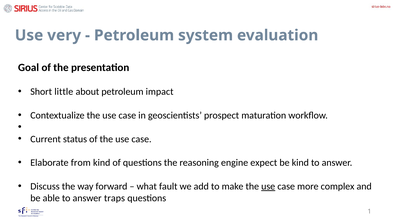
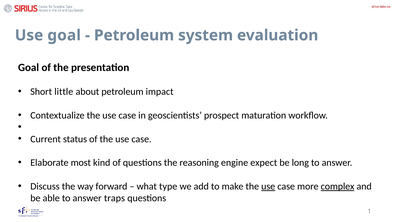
Use very: very -> goal (64, 35)
from: from -> most (81, 163)
be kind: kind -> long (300, 163)
fault: fault -> type (168, 187)
complex underline: none -> present (338, 187)
